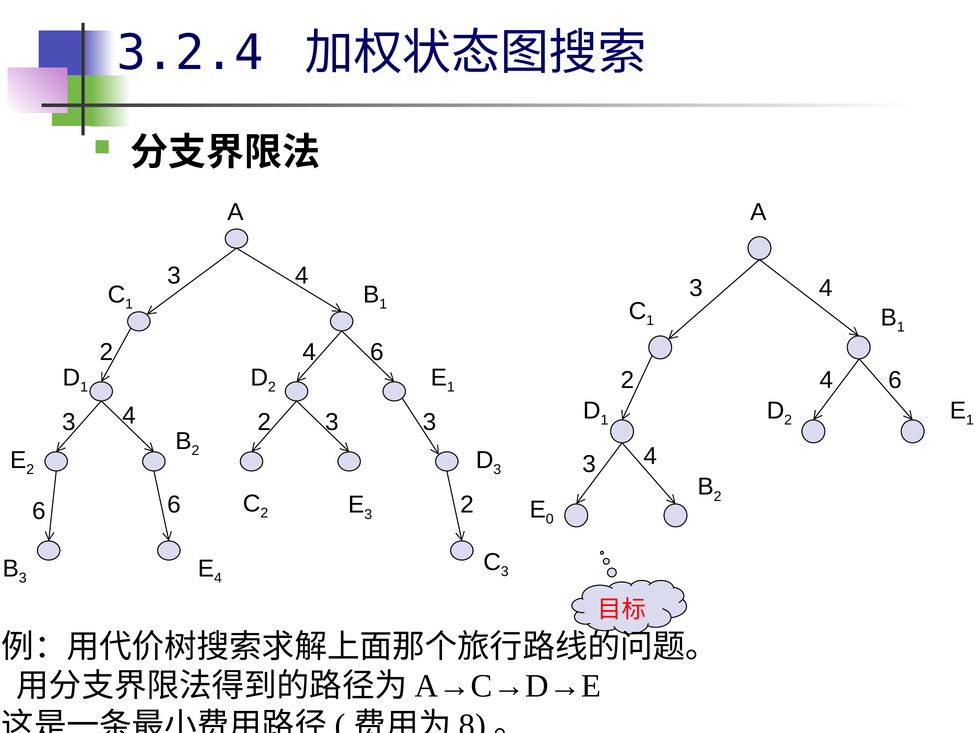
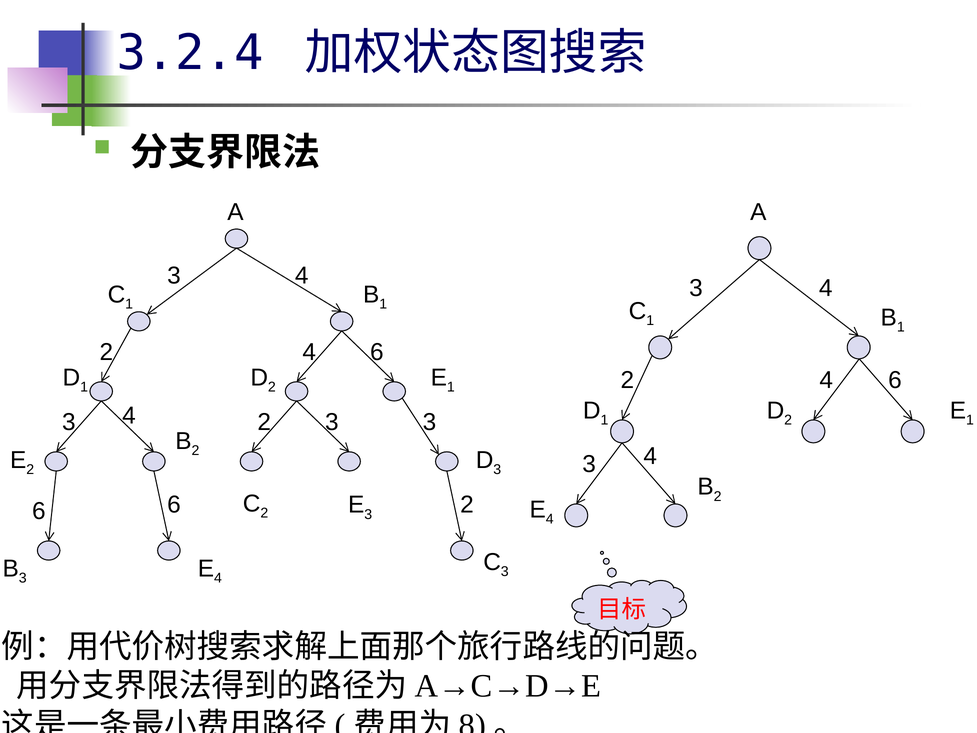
0: 0 -> 4 (550, 519)
